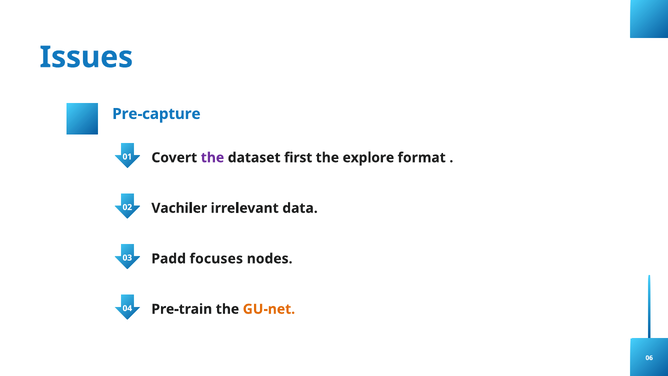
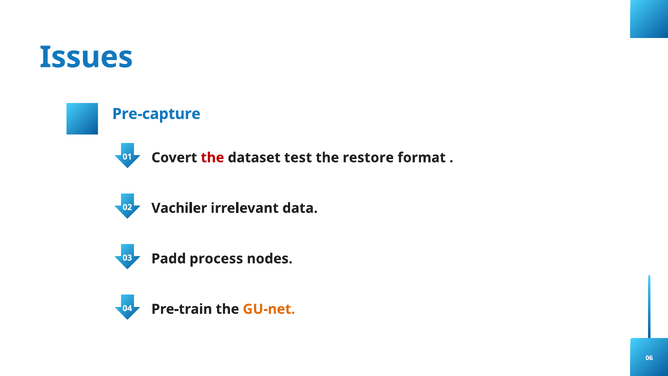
the colour: purple -> red (213, 158)
first: first -> test (298, 158)
explore: explore -> restore (368, 158)
focuses: focuses -> process (216, 259)
